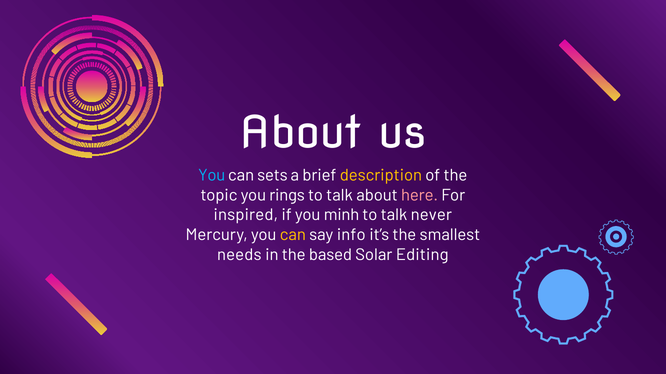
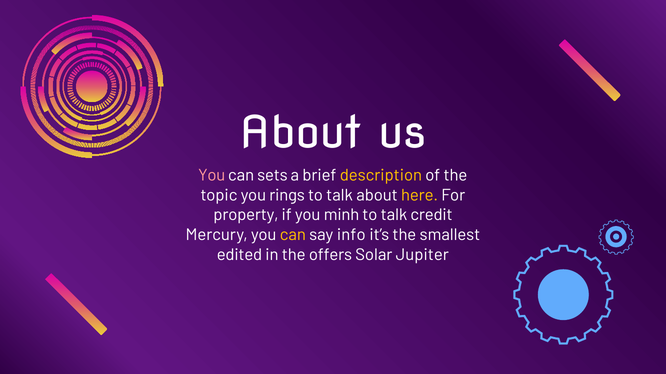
You colour: light blue -> pink (212, 175)
here colour: pink -> yellow (420, 195)
inspired: inspired -> property (246, 215)
never: never -> credit (431, 215)
needs: needs -> edited (239, 255)
based: based -> offers (331, 255)
Editing: Editing -> Jupiter (422, 255)
